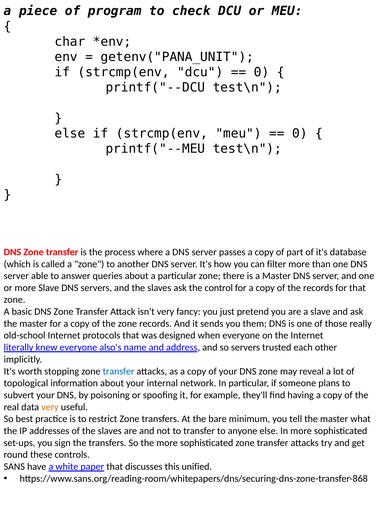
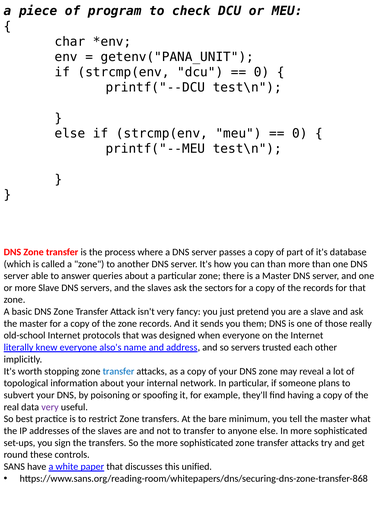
can filter: filter -> than (276, 264)
control: control -> sectors (219, 287)
very colour: orange -> purple (50, 407)
